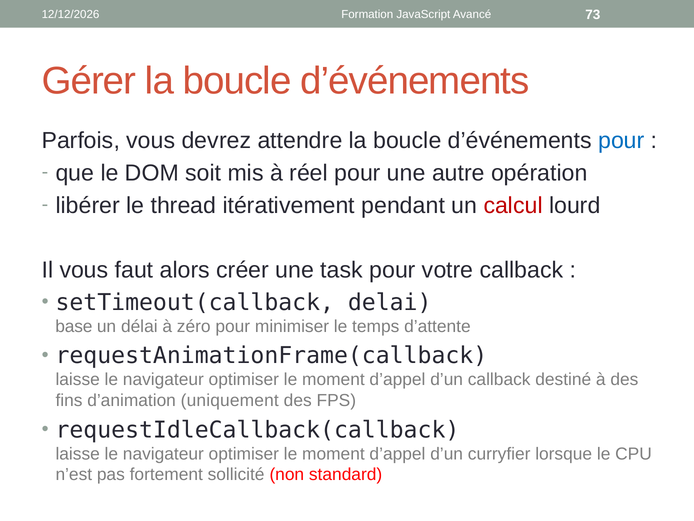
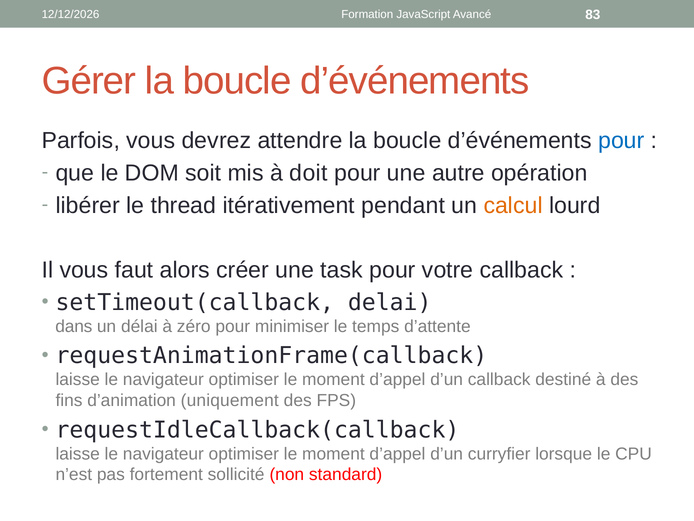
73: 73 -> 83 (593, 15)
réel: réel -> doit (308, 173)
calcul colour: red -> orange (513, 205)
base: base -> dans (74, 326)
